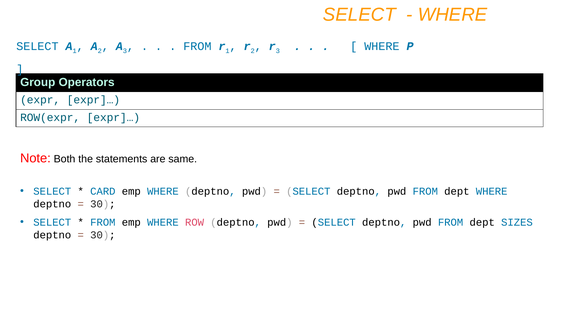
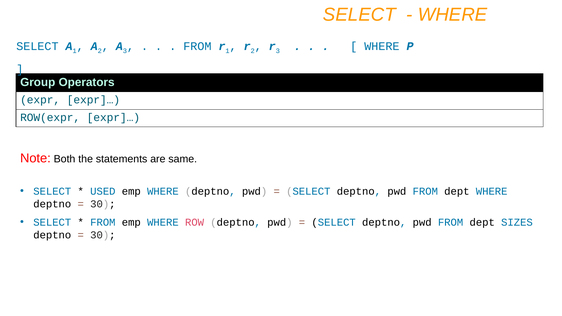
CARD: CARD -> USED (103, 191)
